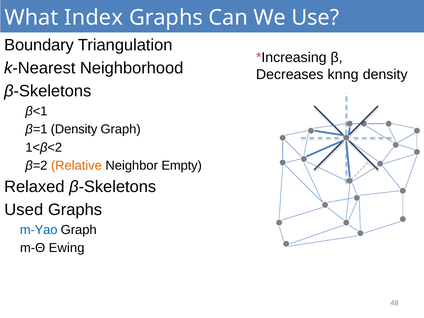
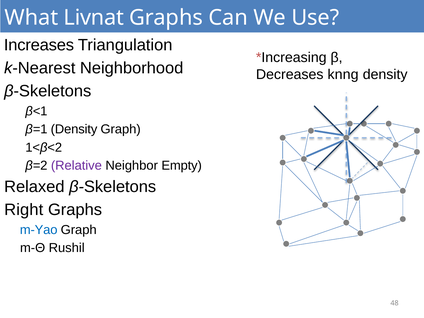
Index: Index -> Livnat (94, 18)
Boundary: Boundary -> Increases (39, 45)
Relative colour: orange -> purple (76, 166)
Used: Used -> Right (24, 210)
Ewing: Ewing -> Rushil (67, 248)
